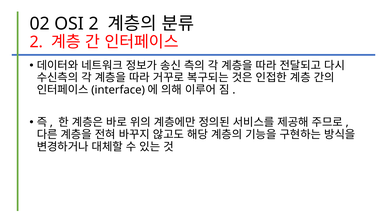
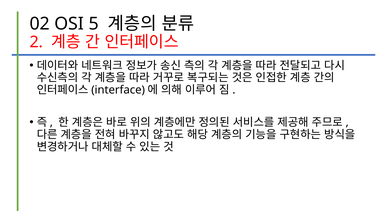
OSI 2: 2 -> 5 (94, 24)
